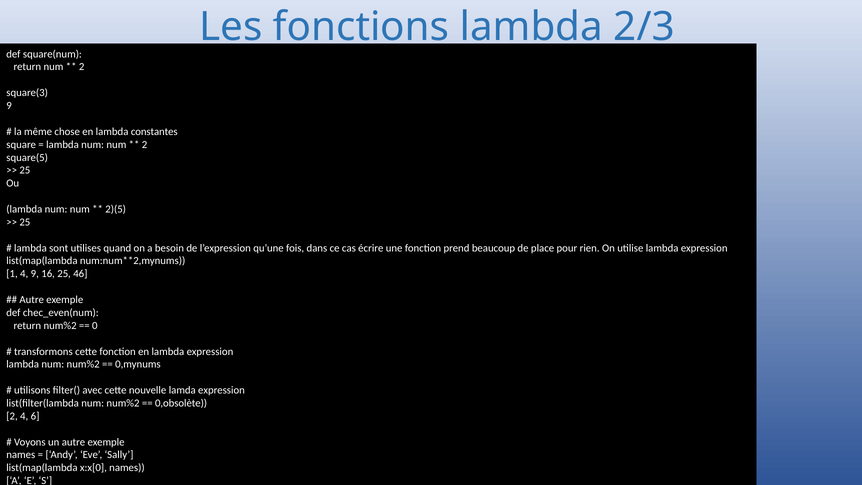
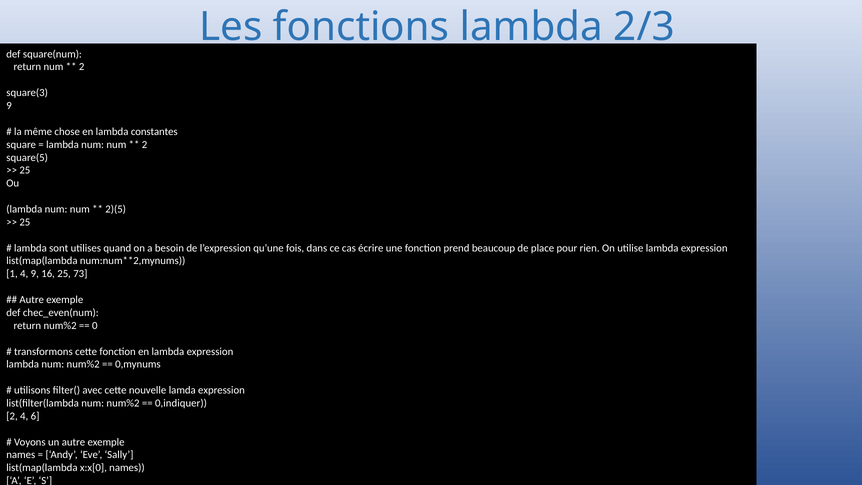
46: 46 -> 73 (80, 274)
0,obsolète: 0,obsolète -> 0,indiquer (181, 403)
